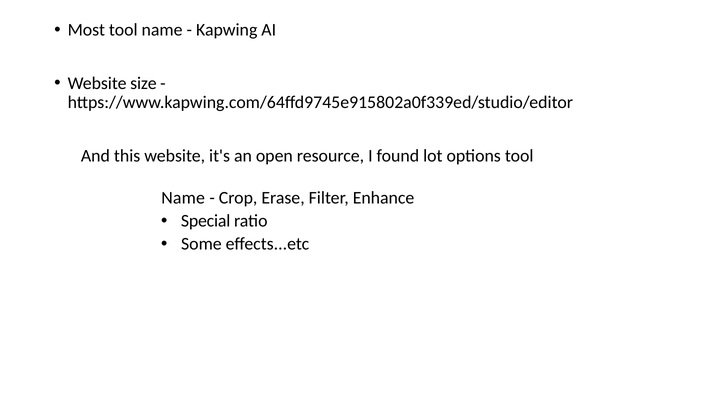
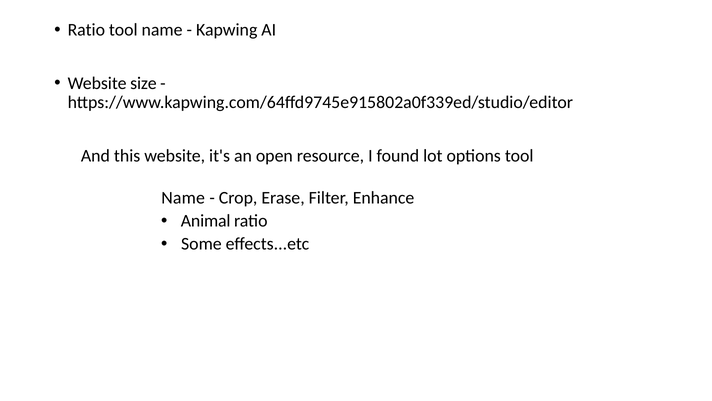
Most: Most -> Ratio (86, 30)
Special: Special -> Animal (206, 221)
